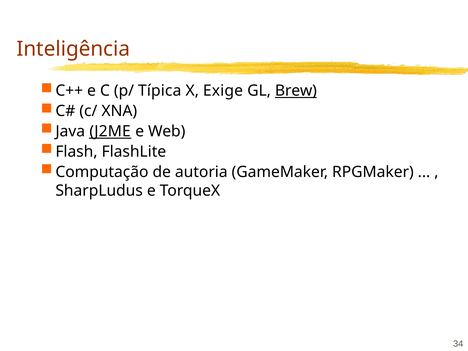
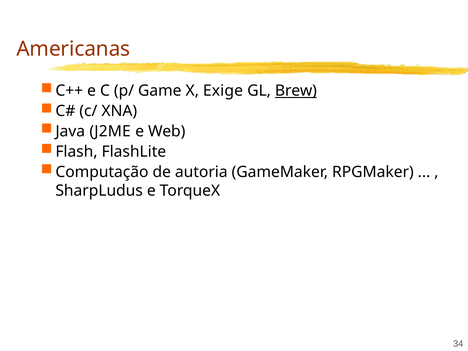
Inteligência: Inteligência -> Americanas (73, 49)
Típica: Típica -> Game (160, 91)
J2ME underline: present -> none (110, 131)
